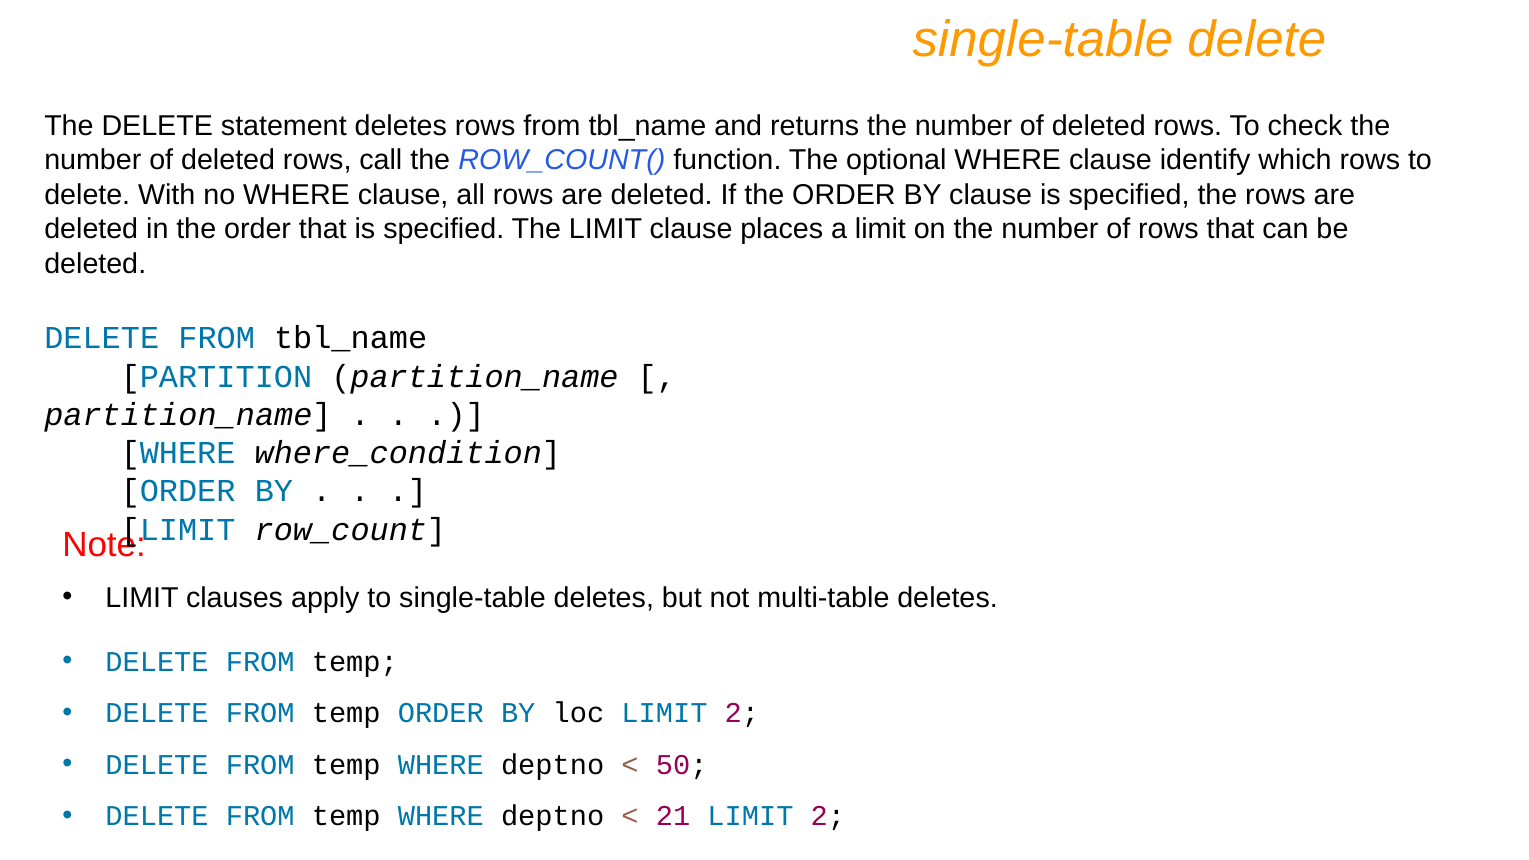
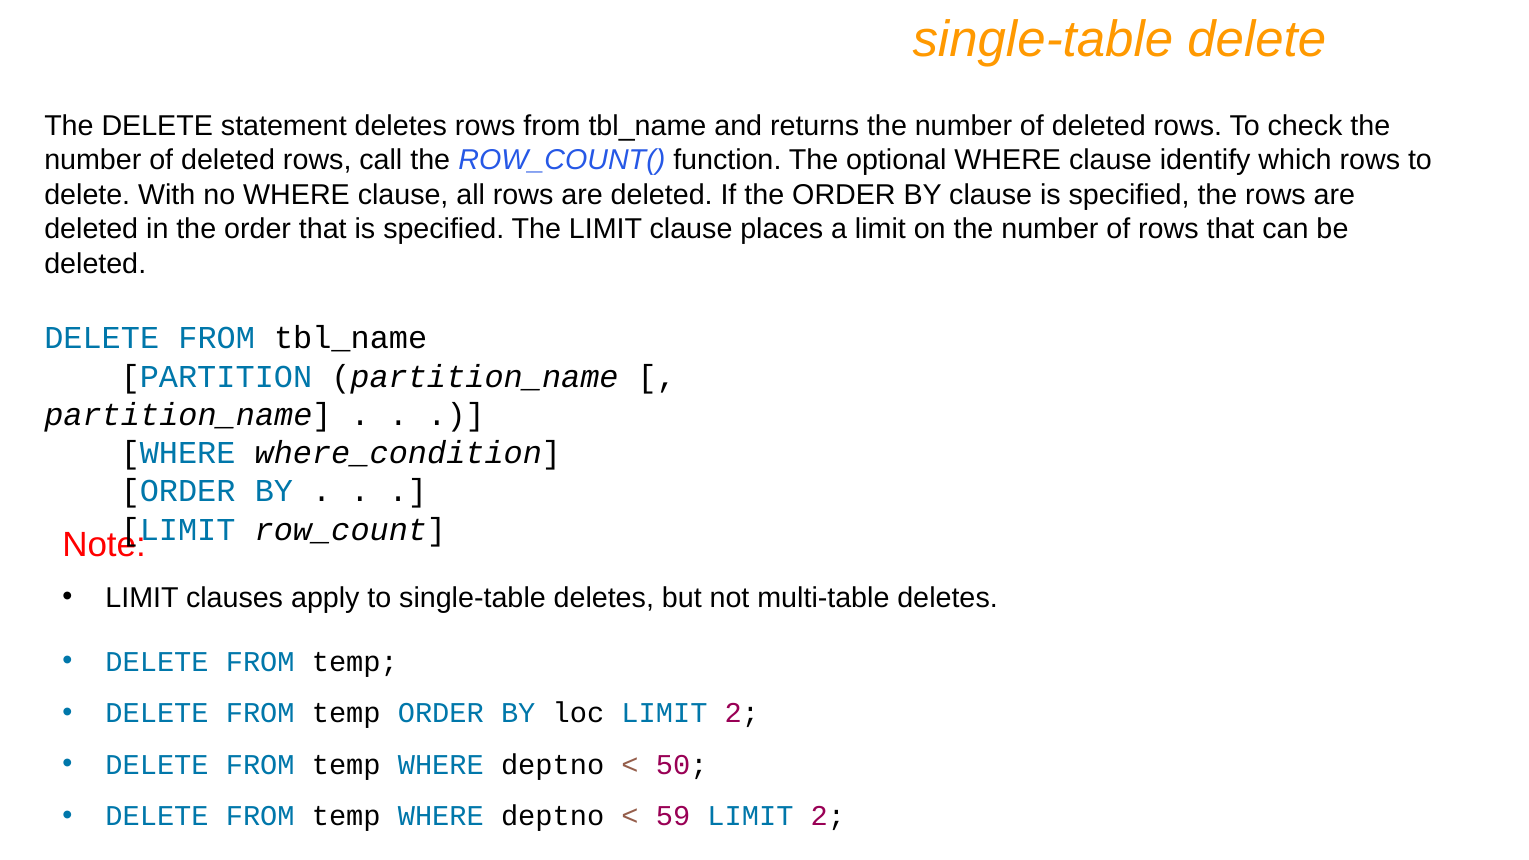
21: 21 -> 59 (673, 816)
